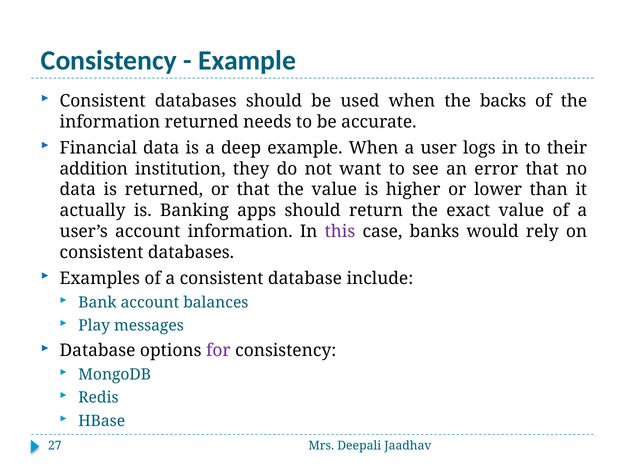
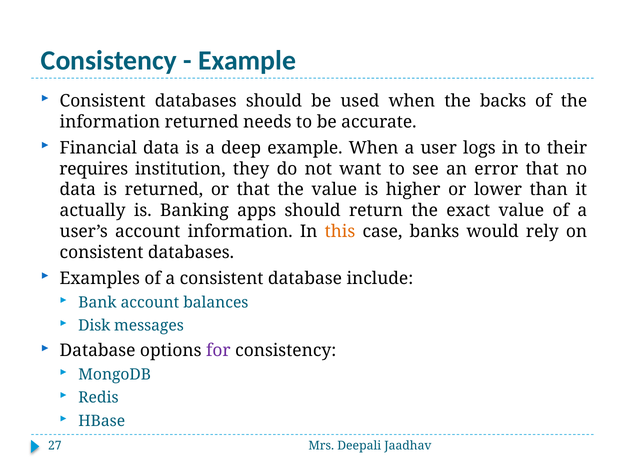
addition: addition -> requires (94, 169)
this colour: purple -> orange (340, 231)
Play: Play -> Disk (94, 325)
